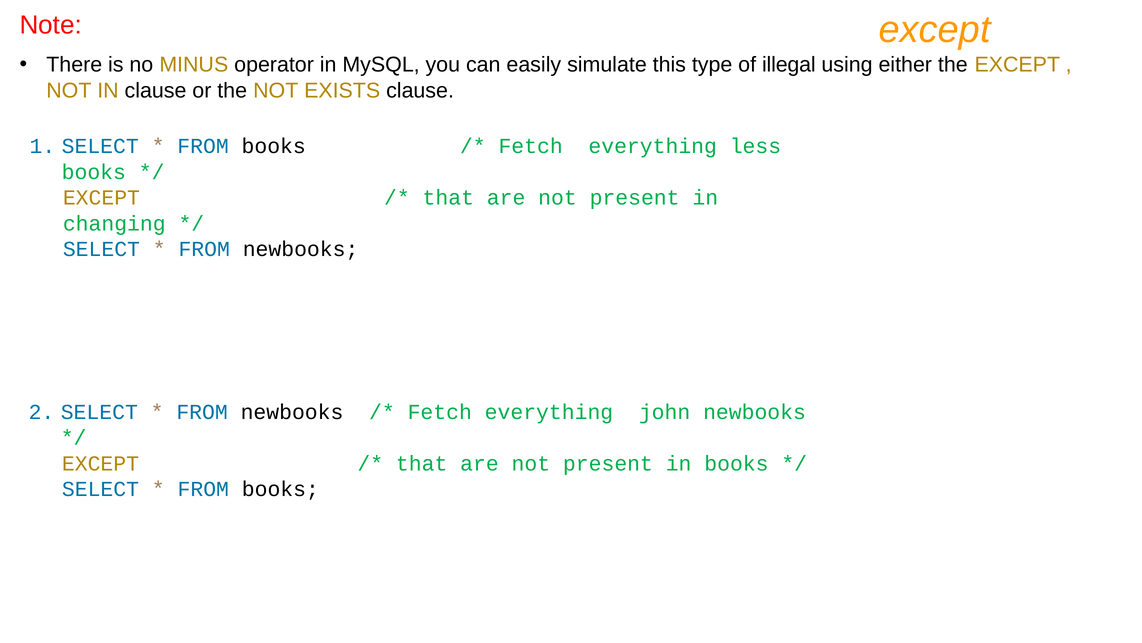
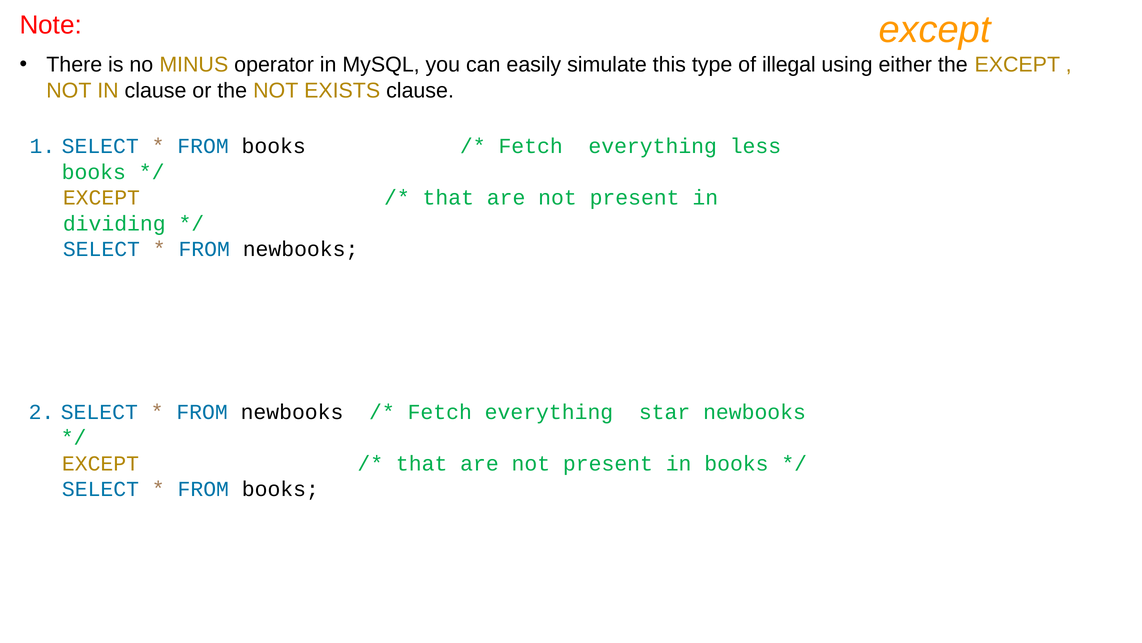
changing: changing -> dividing (114, 223)
john: john -> star (665, 412)
